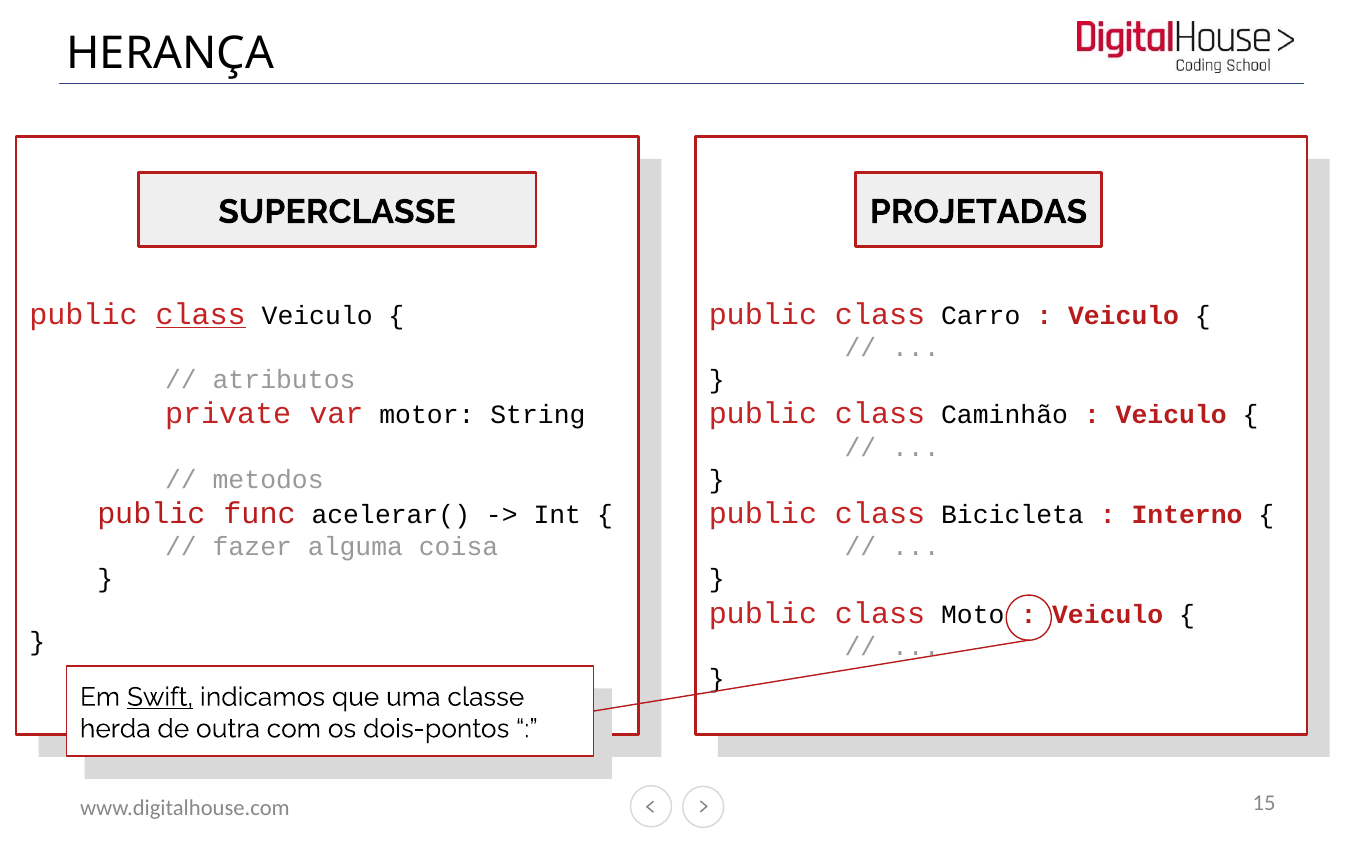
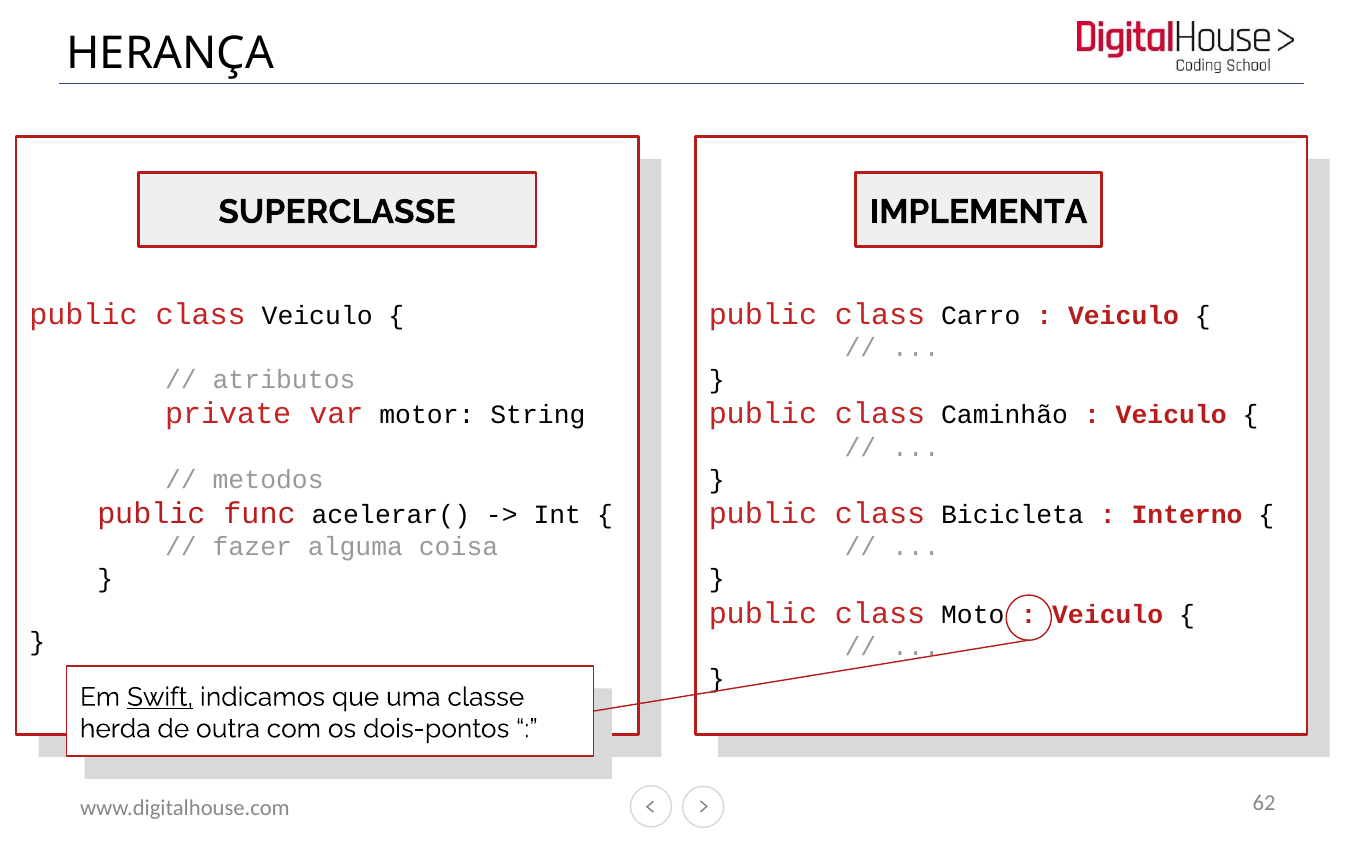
PROJETADAS: PROJETADAS -> IMPLEMENTA (979, 212)
class underline: present -> none (201, 315)
15: 15 -> 62 (1264, 803)
